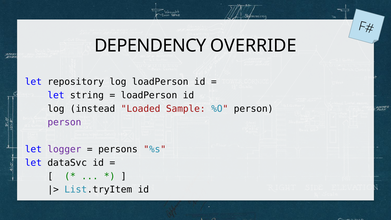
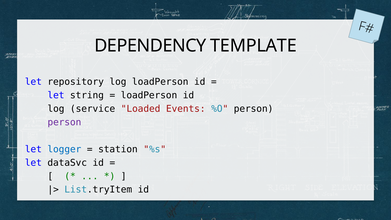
OVERRIDE: OVERRIDE -> TEMPLATE (253, 46)
instead: instead -> service (93, 109)
Sample: Sample -> Events (186, 109)
logger colour: purple -> blue (64, 149)
persons: persons -> station (118, 149)
